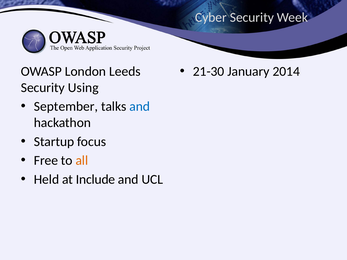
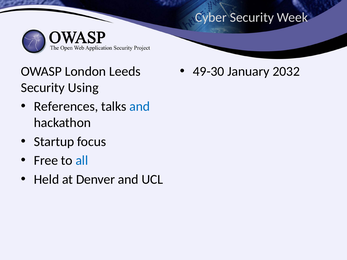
21-30: 21-30 -> 49-30 (209, 72)
2014: 2014 -> 2032 (286, 72)
September: September -> References (66, 107)
all colour: orange -> blue (82, 161)
Include: Include -> Denver (95, 180)
